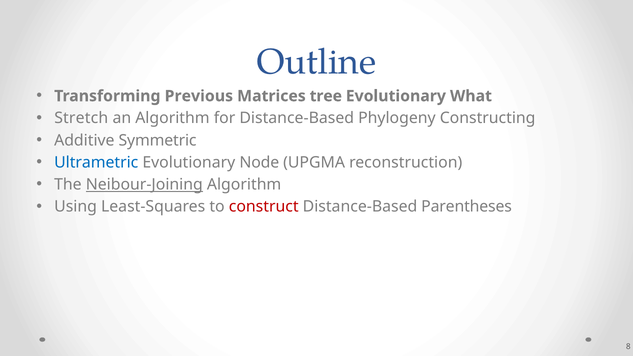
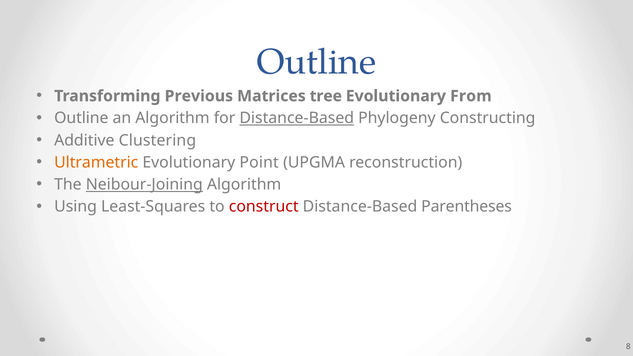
What: What -> From (471, 96)
Stretch: Stretch -> Outline (81, 118)
Distance-Based underline: none -> present (297, 118)
Symmetric: Symmetric -> Clustering (157, 140)
Ultrametric colour: blue -> orange (96, 163)
Node: Node -> Point (259, 163)
